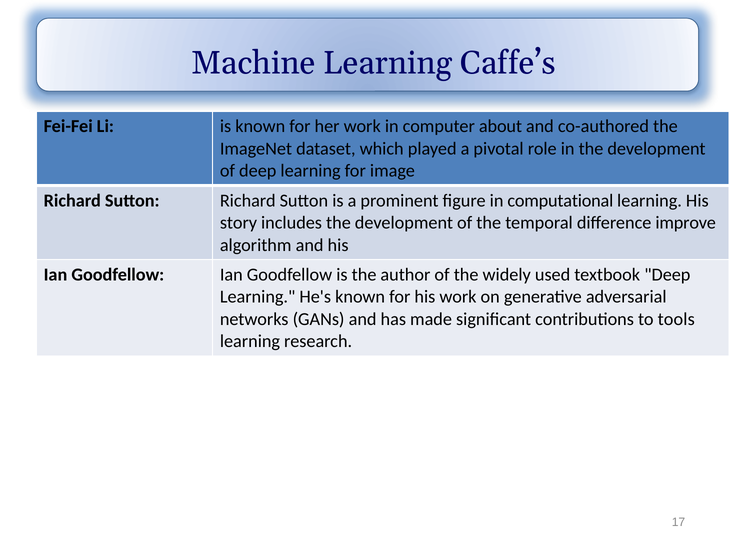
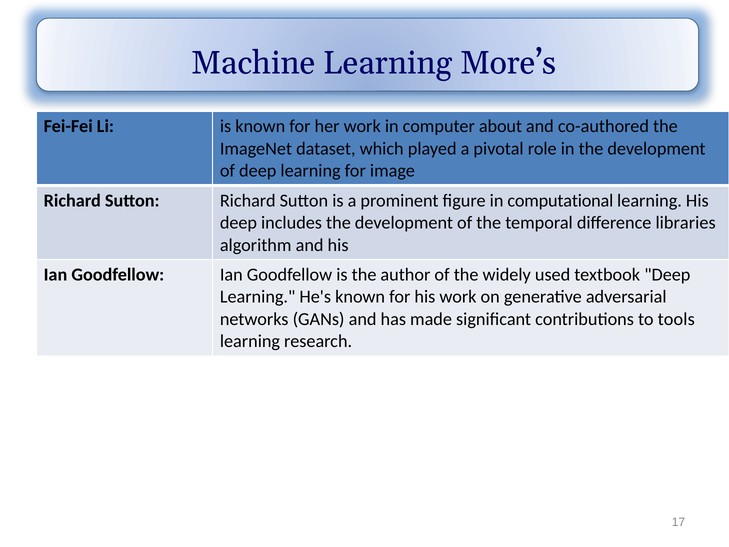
Caffe’s: Caffe’s -> More’s (508, 63)
story: story -> deep (238, 223)
improve: improve -> libraries (686, 223)
